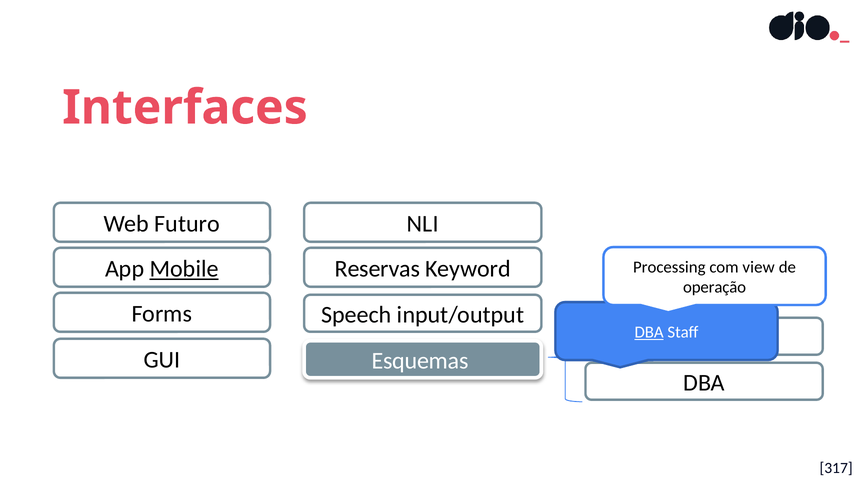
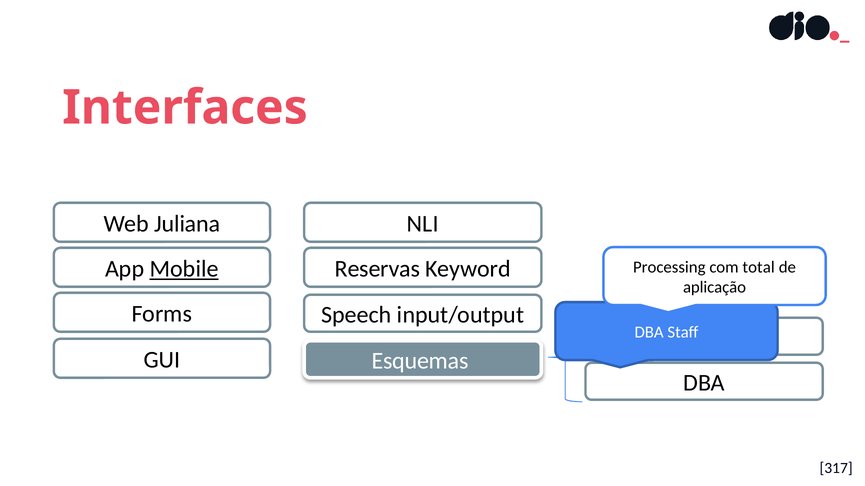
Futuro: Futuro -> Juliana (187, 224)
view: view -> total (759, 267)
operação: operação -> aplicação (715, 288)
DBA underline: present -> none (649, 333)
